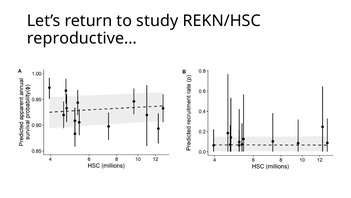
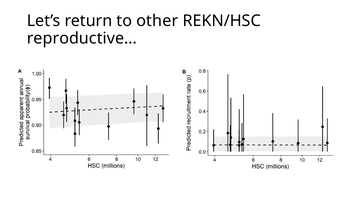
study: study -> other (157, 21)
